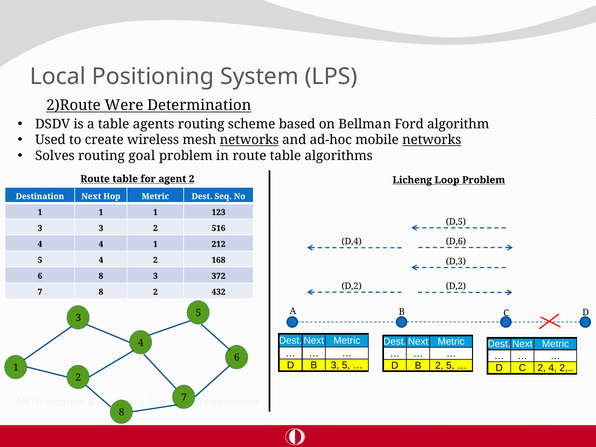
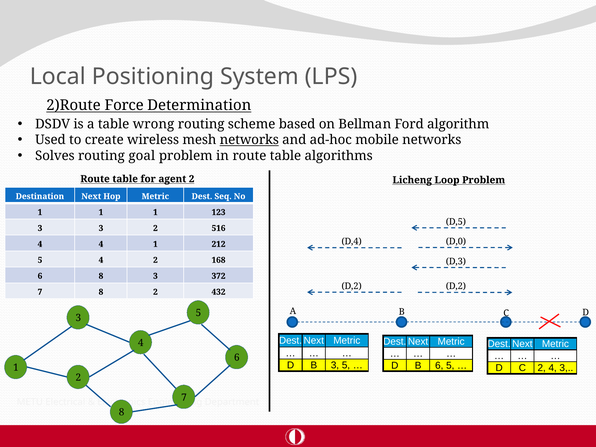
Were: Were -> Force (124, 105)
agents: agents -> wrong (154, 124)
networks underline: present -> none (432, 140)
D,6: D,6 -> D,0 (456, 242)
B 2: 2 -> 6 (439, 365)
2 4 2: 2 -> 3 (566, 368)
